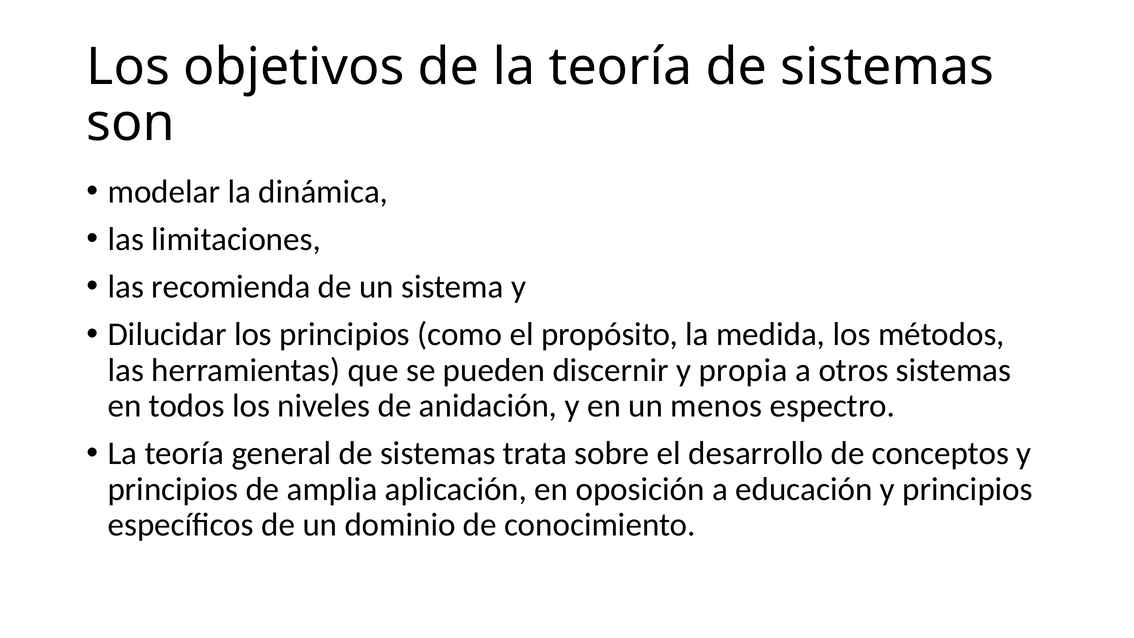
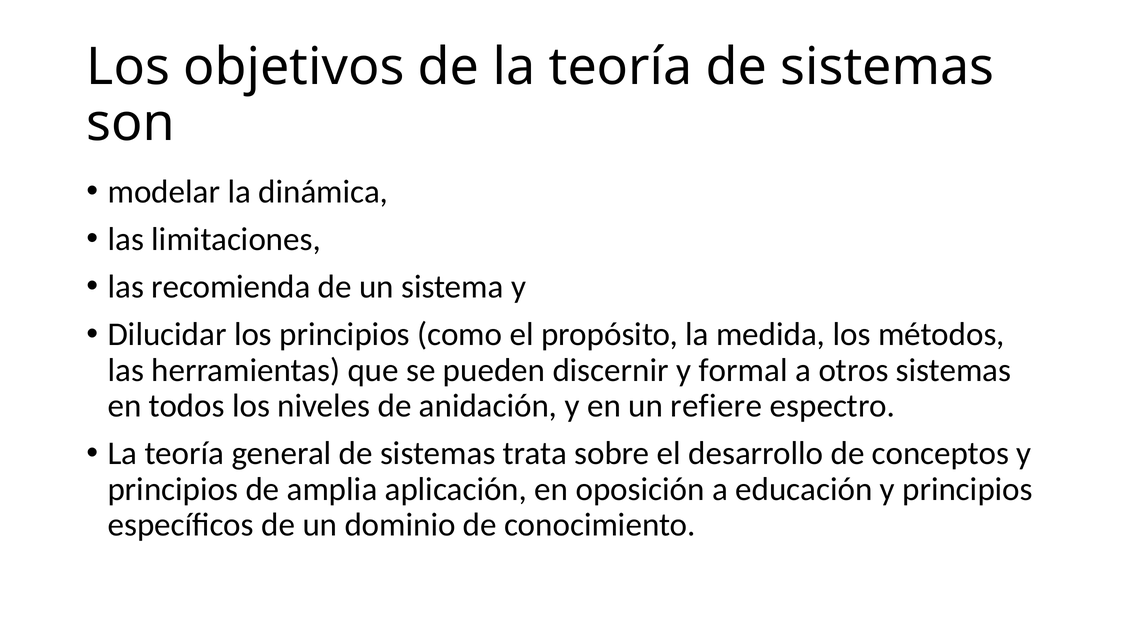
propia: propia -> formal (743, 370)
menos: menos -> refiere (716, 406)
